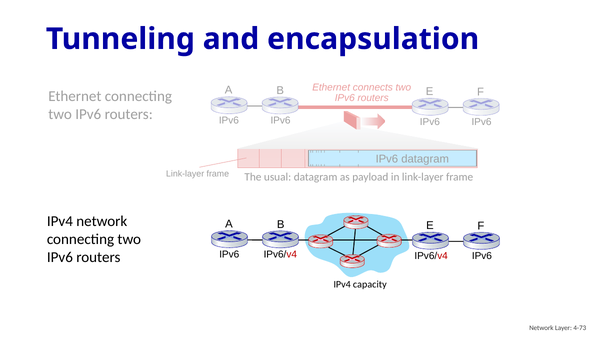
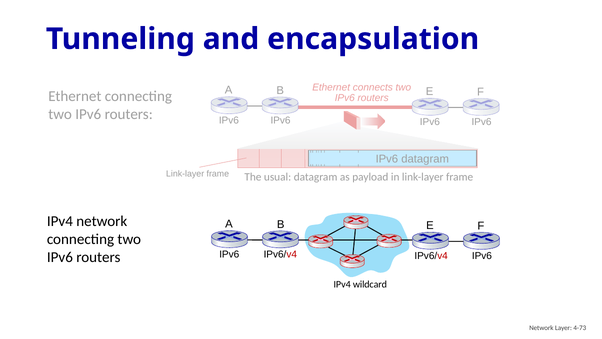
capacity: capacity -> wildcard (370, 284)
